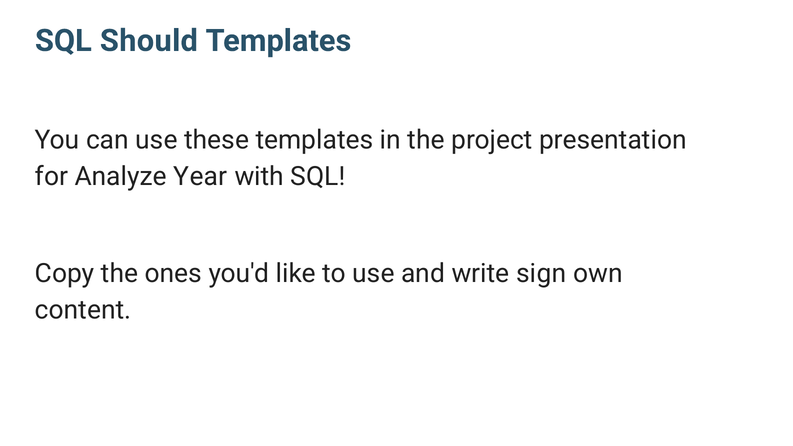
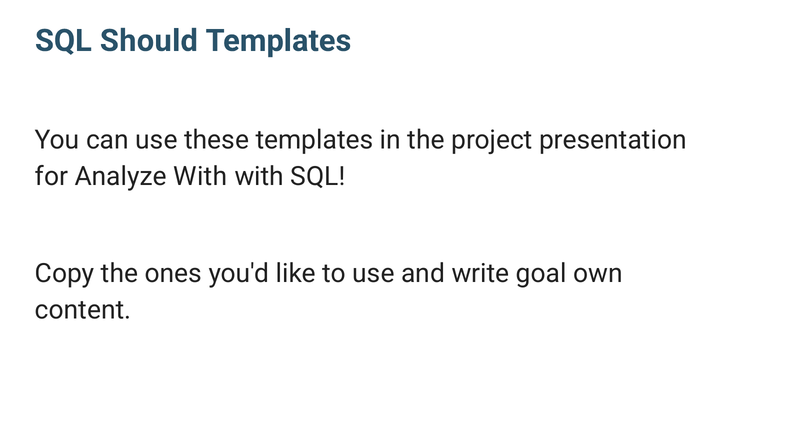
Analyze Year: Year -> With (200, 177)
sign: sign -> goal (541, 274)
